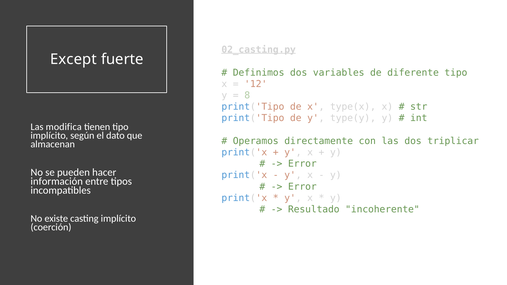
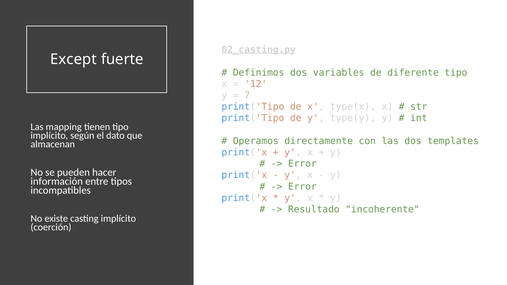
8: 8 -> 7 (247, 95)
modifica: modifica -> mapping (64, 127)
triplicar: triplicar -> templates (453, 141)
